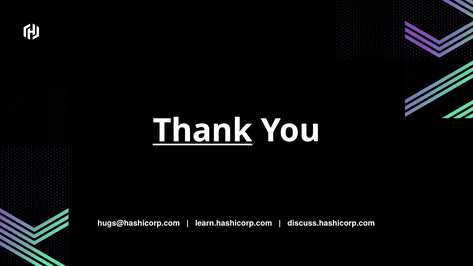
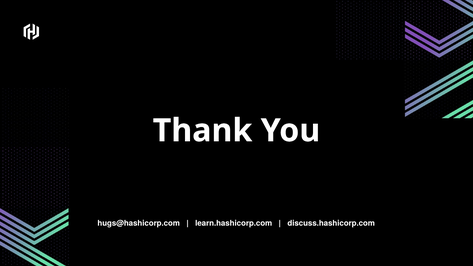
Thank underline: present -> none (203, 131)
